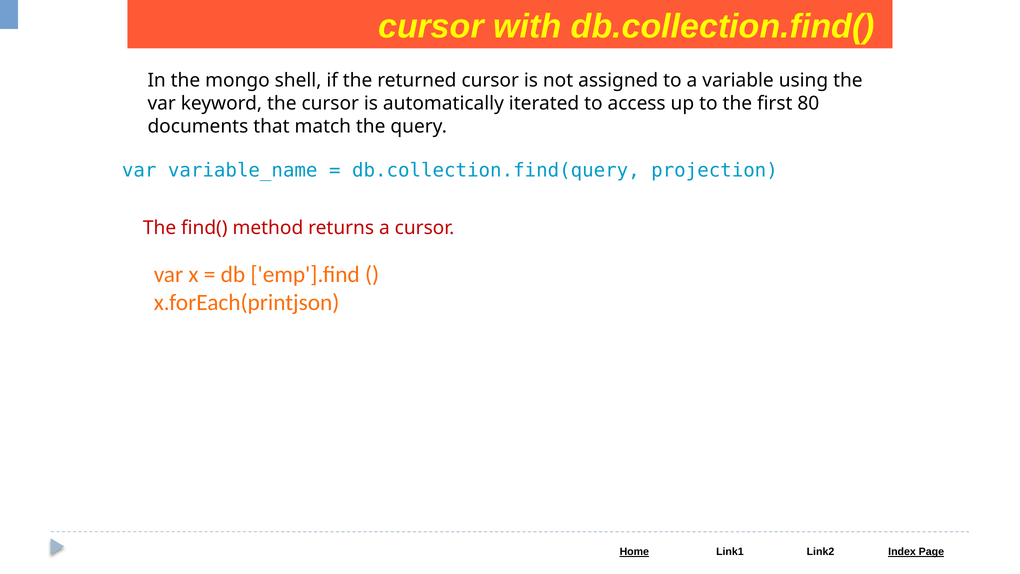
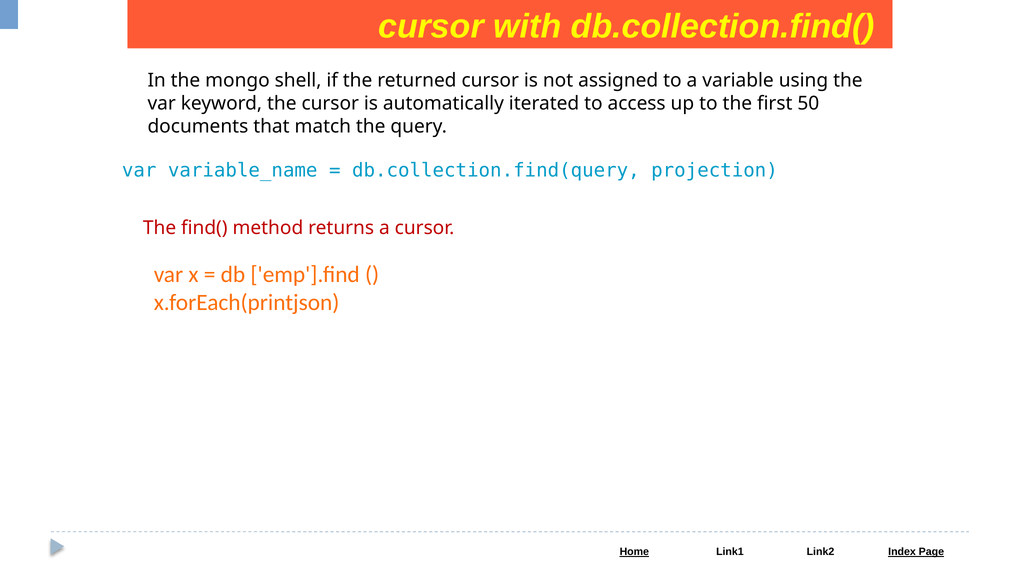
80: 80 -> 50 (808, 103)
